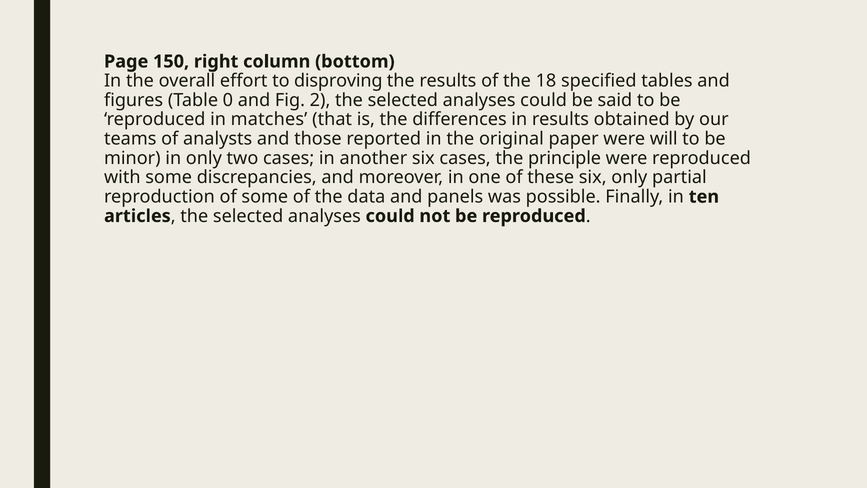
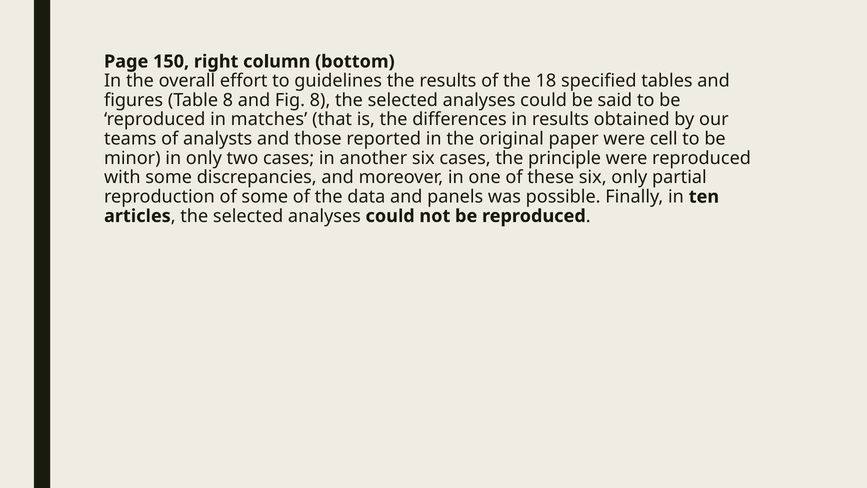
disproving: disproving -> guidelines (338, 81)
Table 0: 0 -> 8 (228, 100)
Fig 2: 2 -> 8 (320, 100)
will: will -> cell (664, 139)
